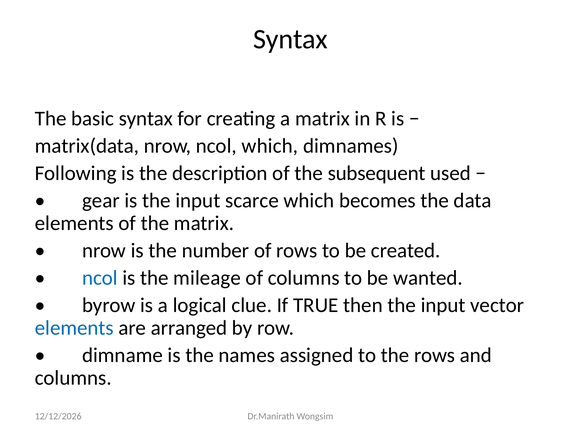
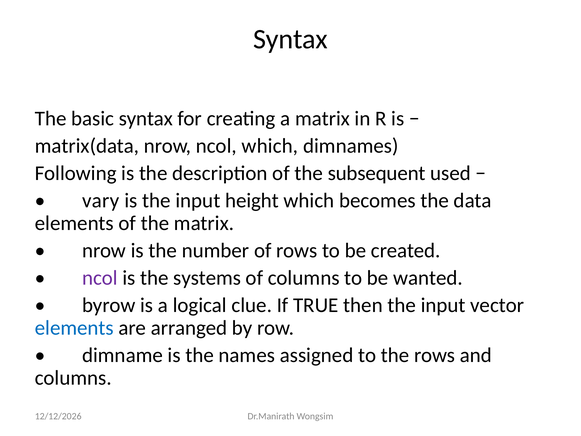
gear: gear -> vary (101, 200)
scarce: scarce -> height (252, 200)
ncol colour: blue -> purple (100, 278)
mileage: mileage -> systems (207, 278)
